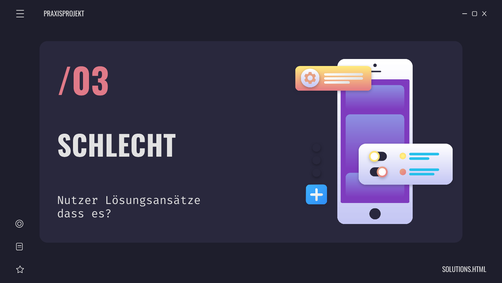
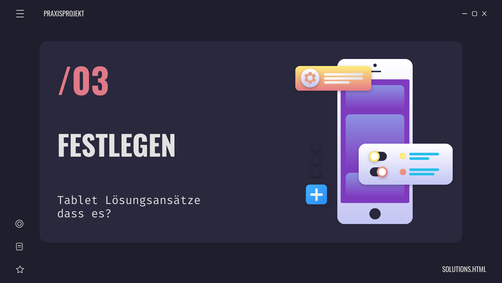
SCHLECHT: SCHLECHT -> FESTLEGEN (117, 147)
Nutzer: Nutzer -> Tablet (78, 200)
